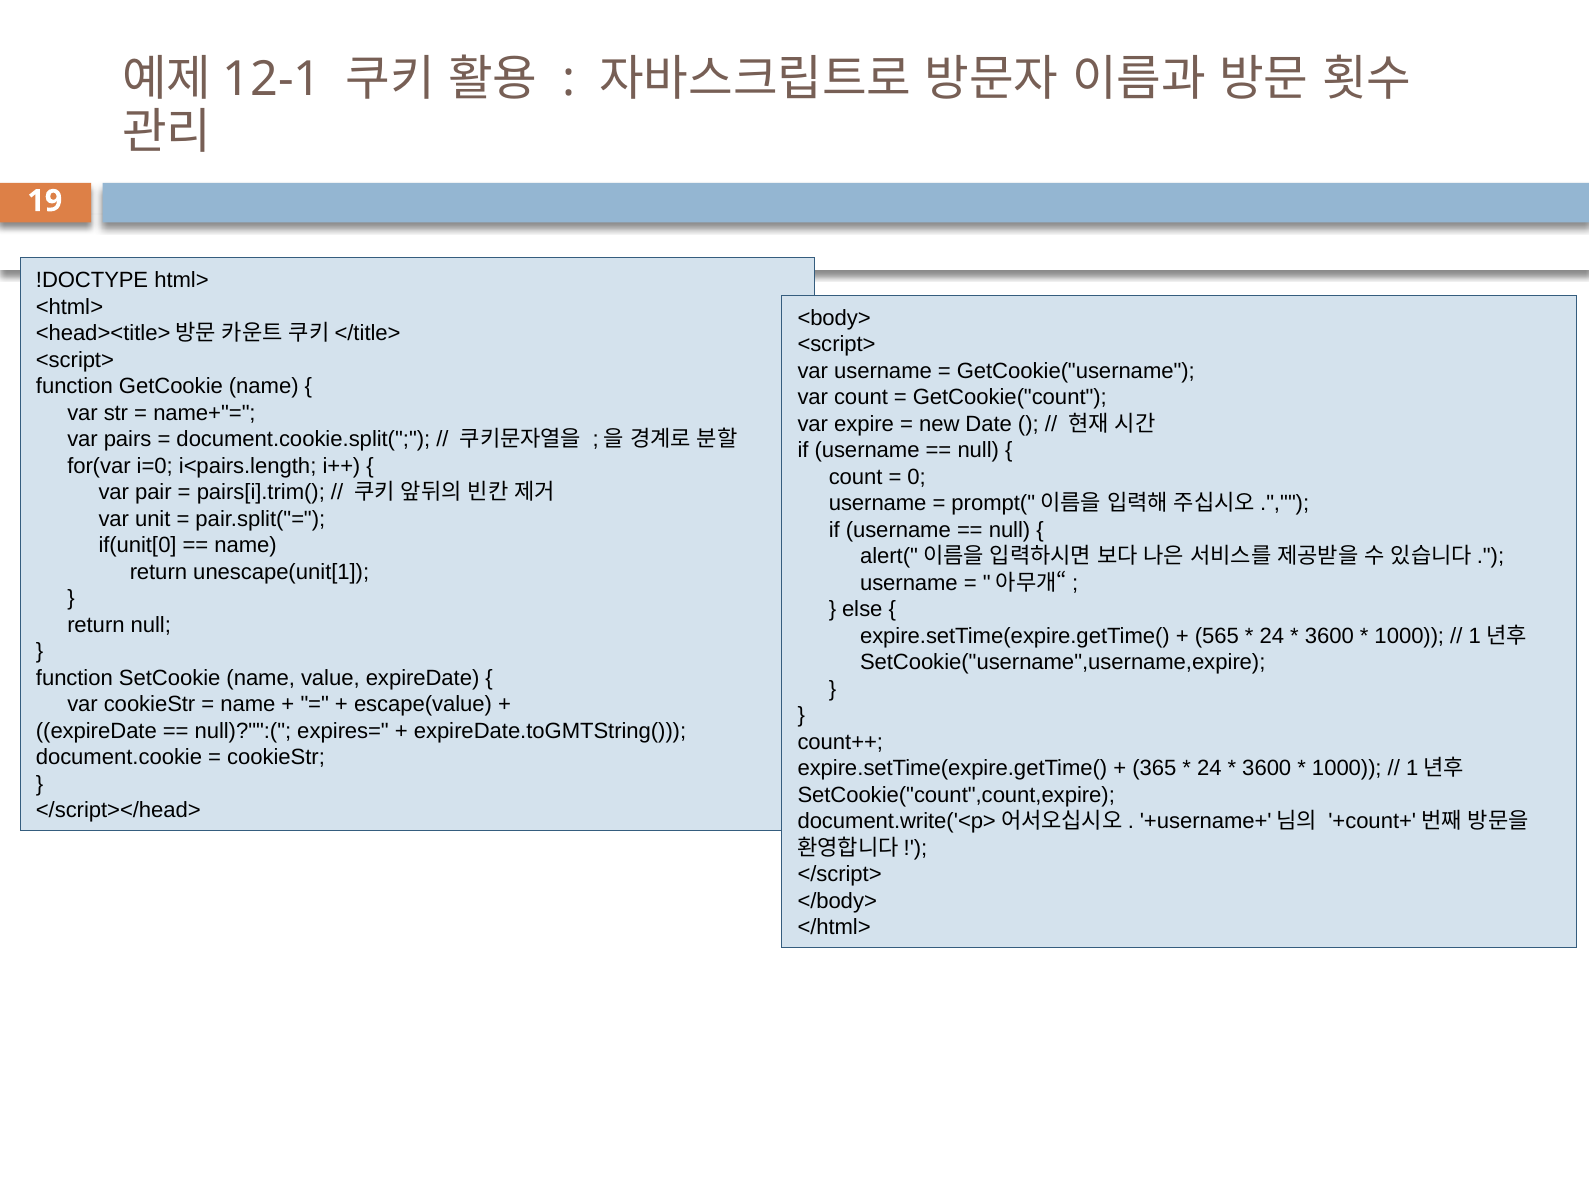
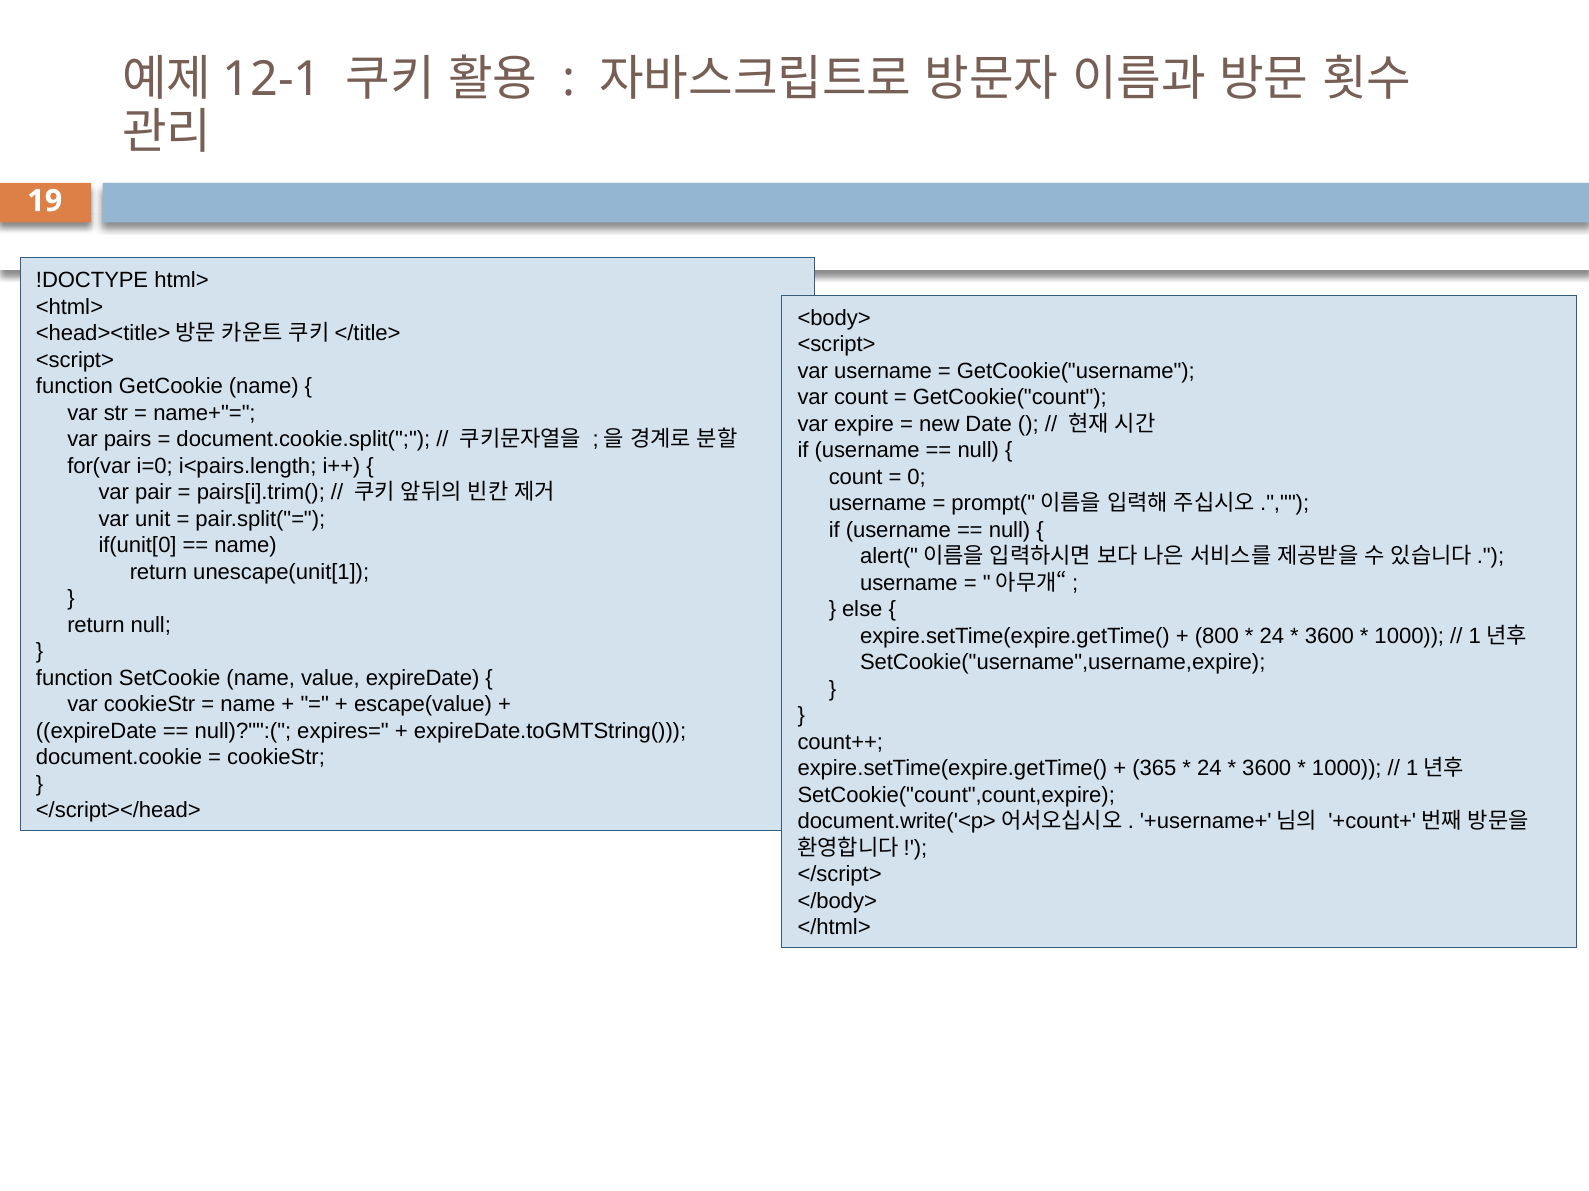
565: 565 -> 800 (1217, 636)
